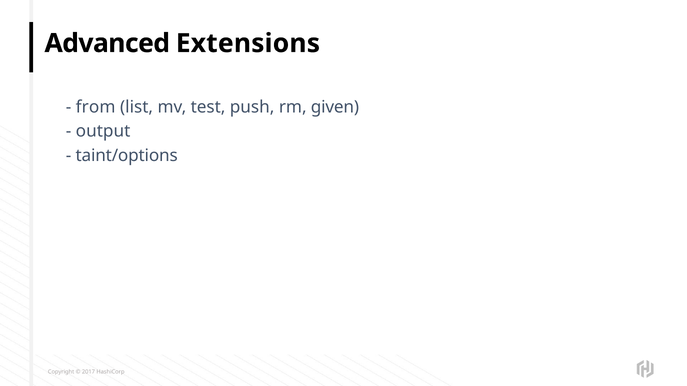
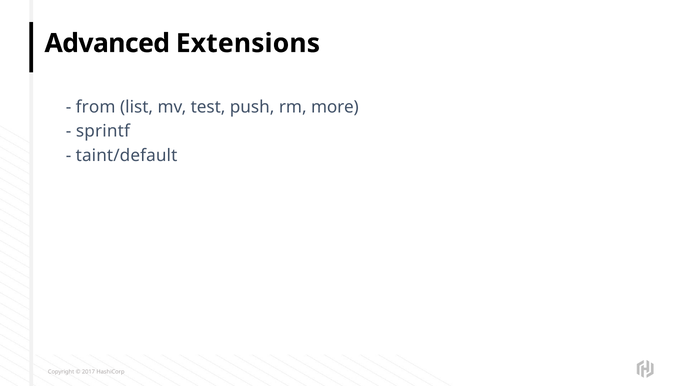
given: given -> more (335, 107)
output: output -> sprintf (103, 131)
taint/options: taint/options -> taint/default (127, 156)
